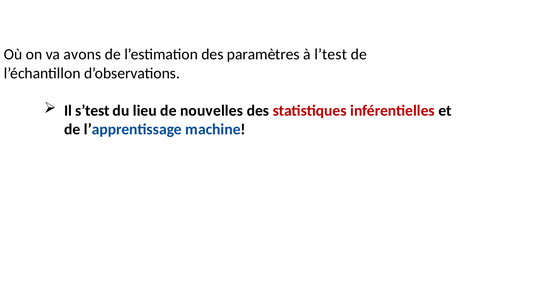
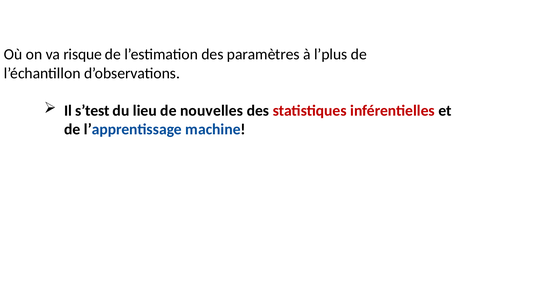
avons: avons -> risque (83, 54)
l’test: l’test -> l’plus (331, 54)
